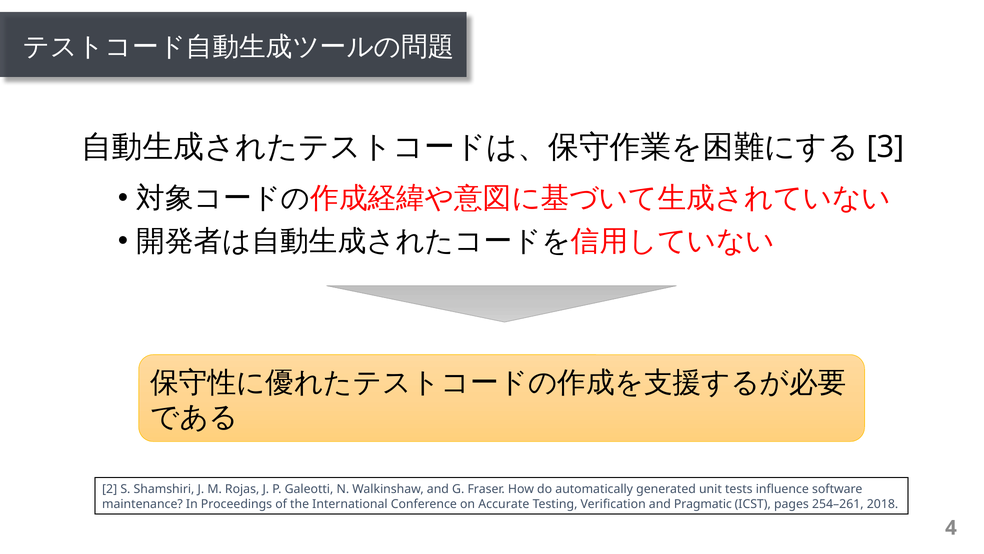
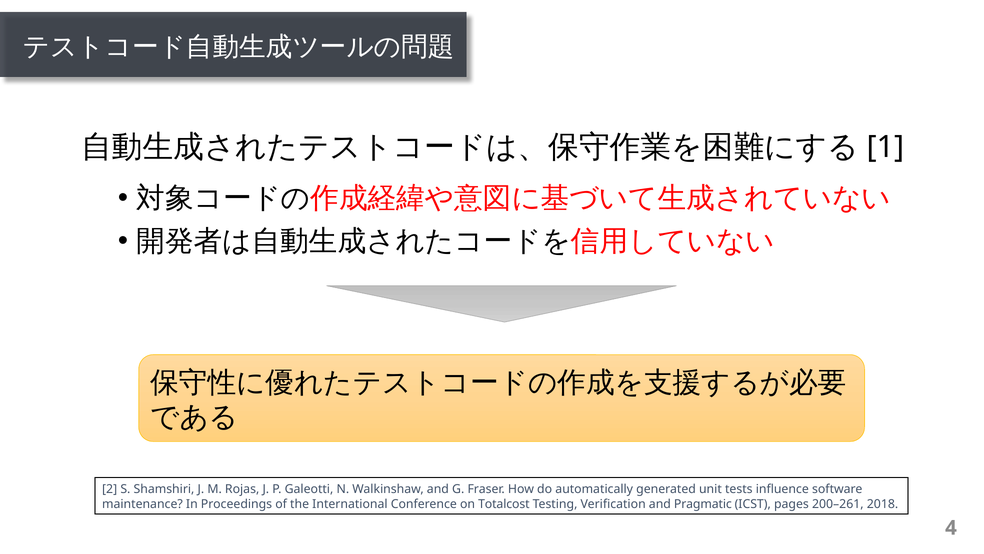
3: 3 -> 1 (885, 147)
Accurate: Accurate -> Totalcost (504, 504)
254–261: 254–261 -> 200–261 (838, 504)
